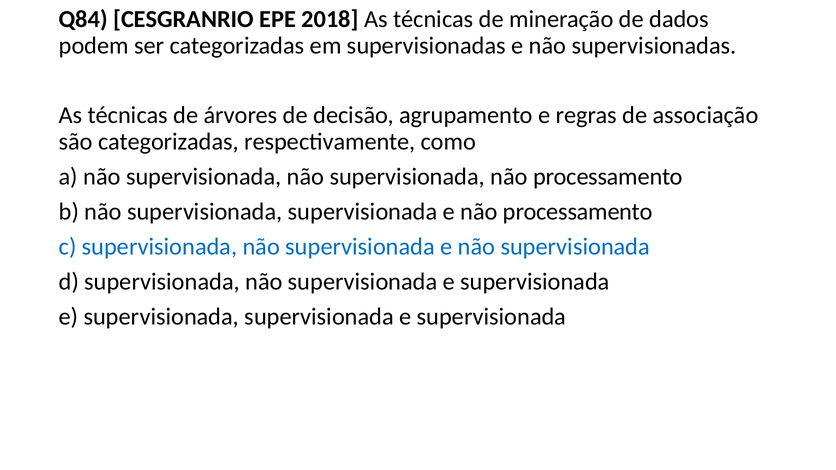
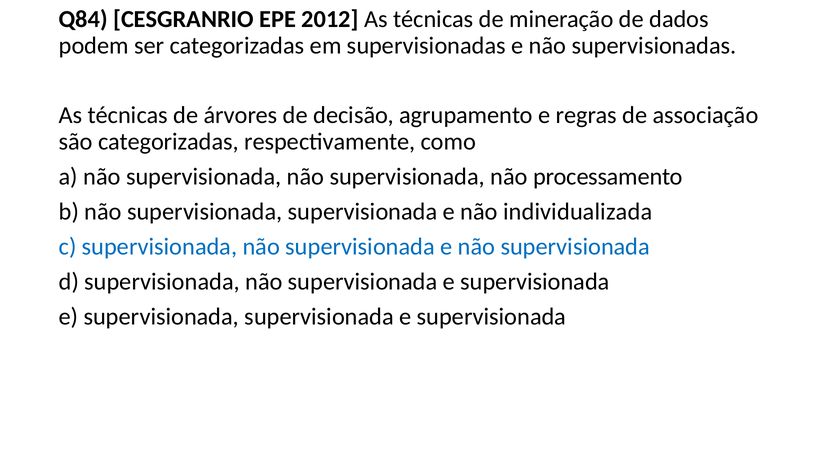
2018: 2018 -> 2012 (330, 19)
e não processamento: processamento -> individualizada (578, 212)
